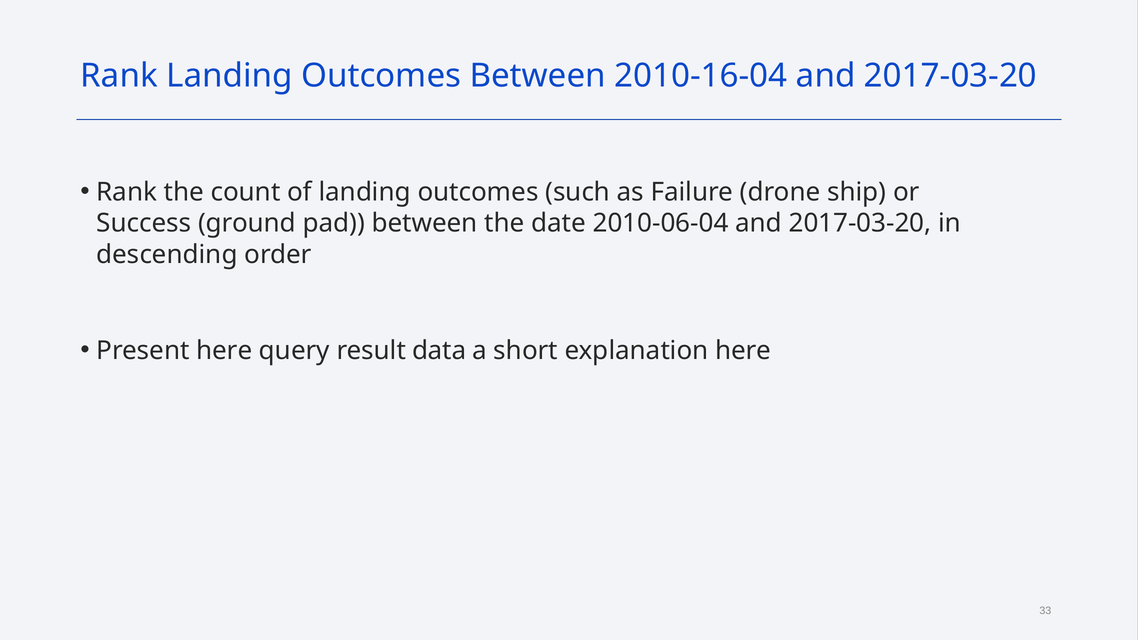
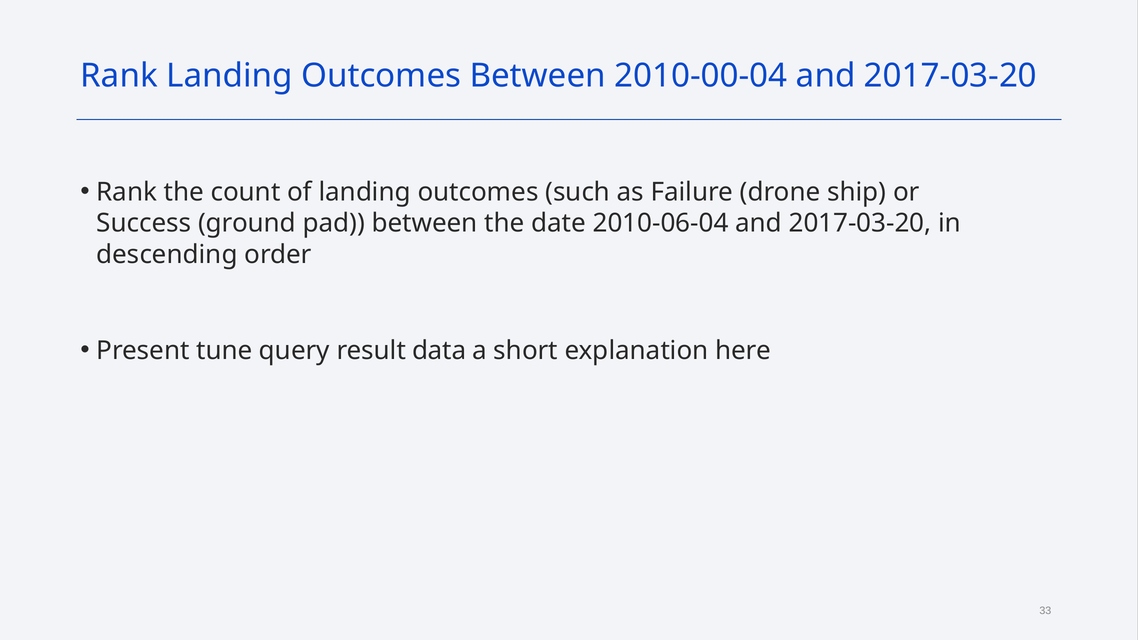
2010-16-04: 2010-16-04 -> 2010-00-04 (701, 76)
Present here: here -> tune (224, 350)
